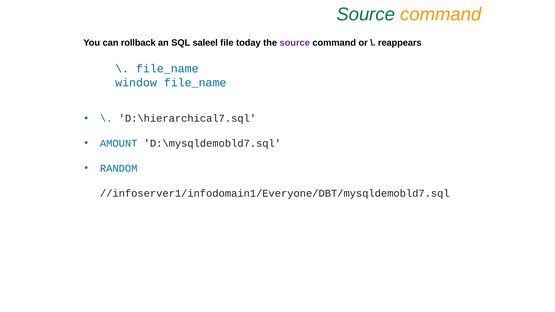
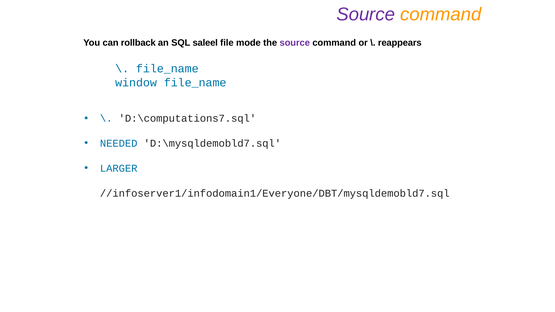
Source colour: green -> purple (366, 14)
today: today -> mode (248, 43)
D:\hierarchical7.sql: D:\hierarchical7.sql -> D:\computations7.sql (187, 119)
AMOUNT: AMOUNT -> NEEDED (119, 144)
RANDOM: RANDOM -> LARGER (119, 168)
